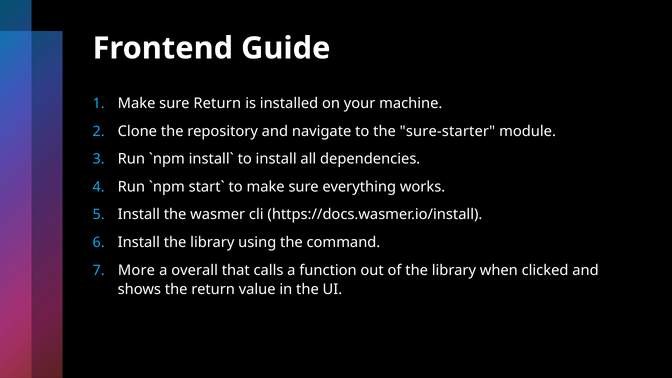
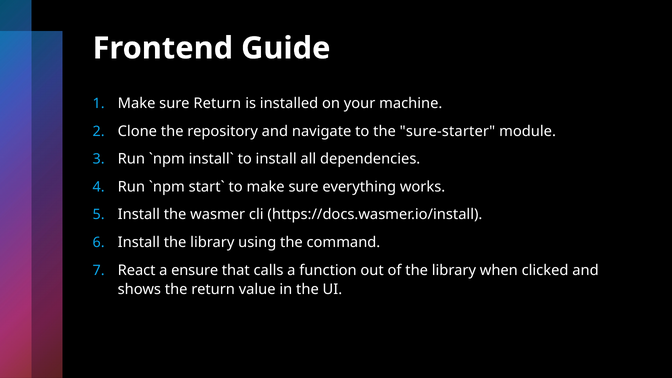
More: More -> React (137, 270)
overall: overall -> ensure (195, 270)
